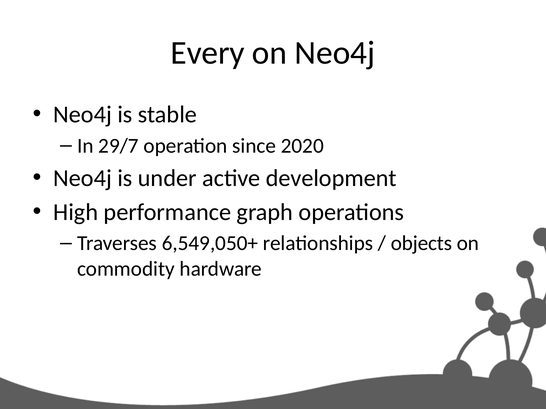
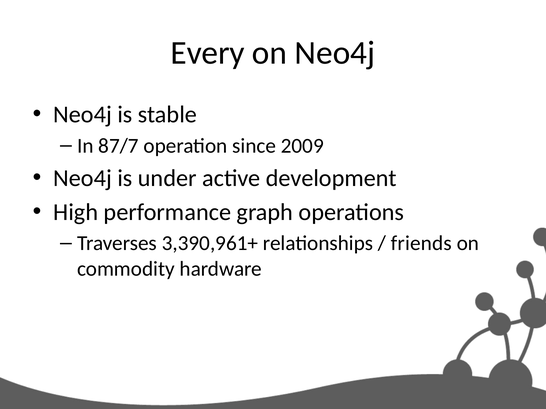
29/7: 29/7 -> 87/7 (119, 146)
2020: 2020 -> 2009 (302, 146)
6,549,050+: 6,549,050+ -> 3,390,961+ (210, 244)
objects: objects -> friends (421, 244)
